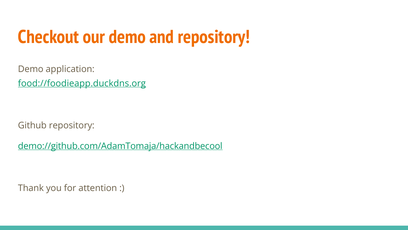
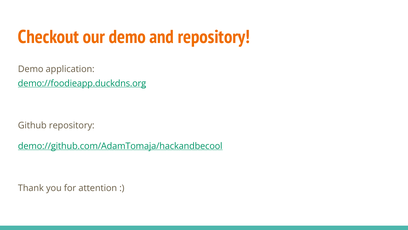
food://foodieapp.duckdns.org: food://foodieapp.duckdns.org -> demo://foodieapp.duckdns.org (82, 83)
